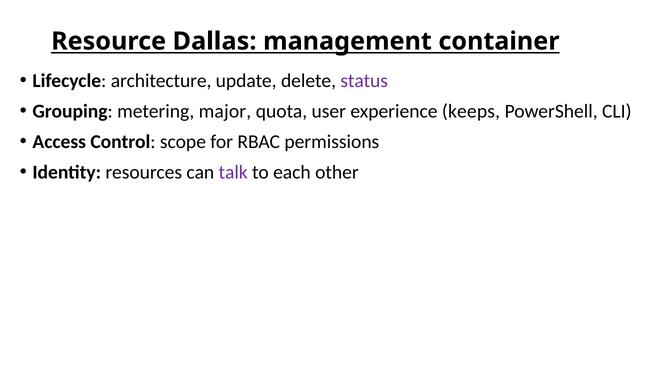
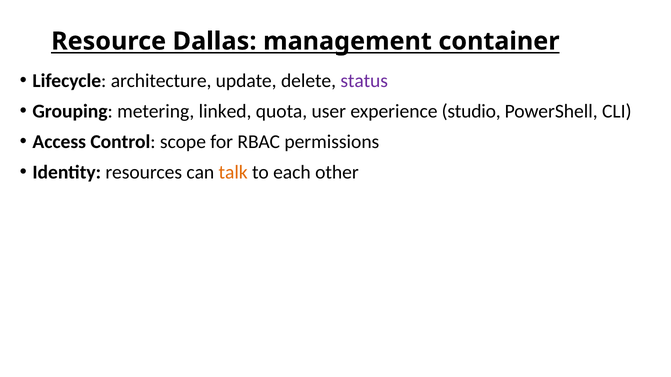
major: major -> linked (225, 112)
keeps: keeps -> studio (471, 112)
talk colour: purple -> orange (233, 173)
